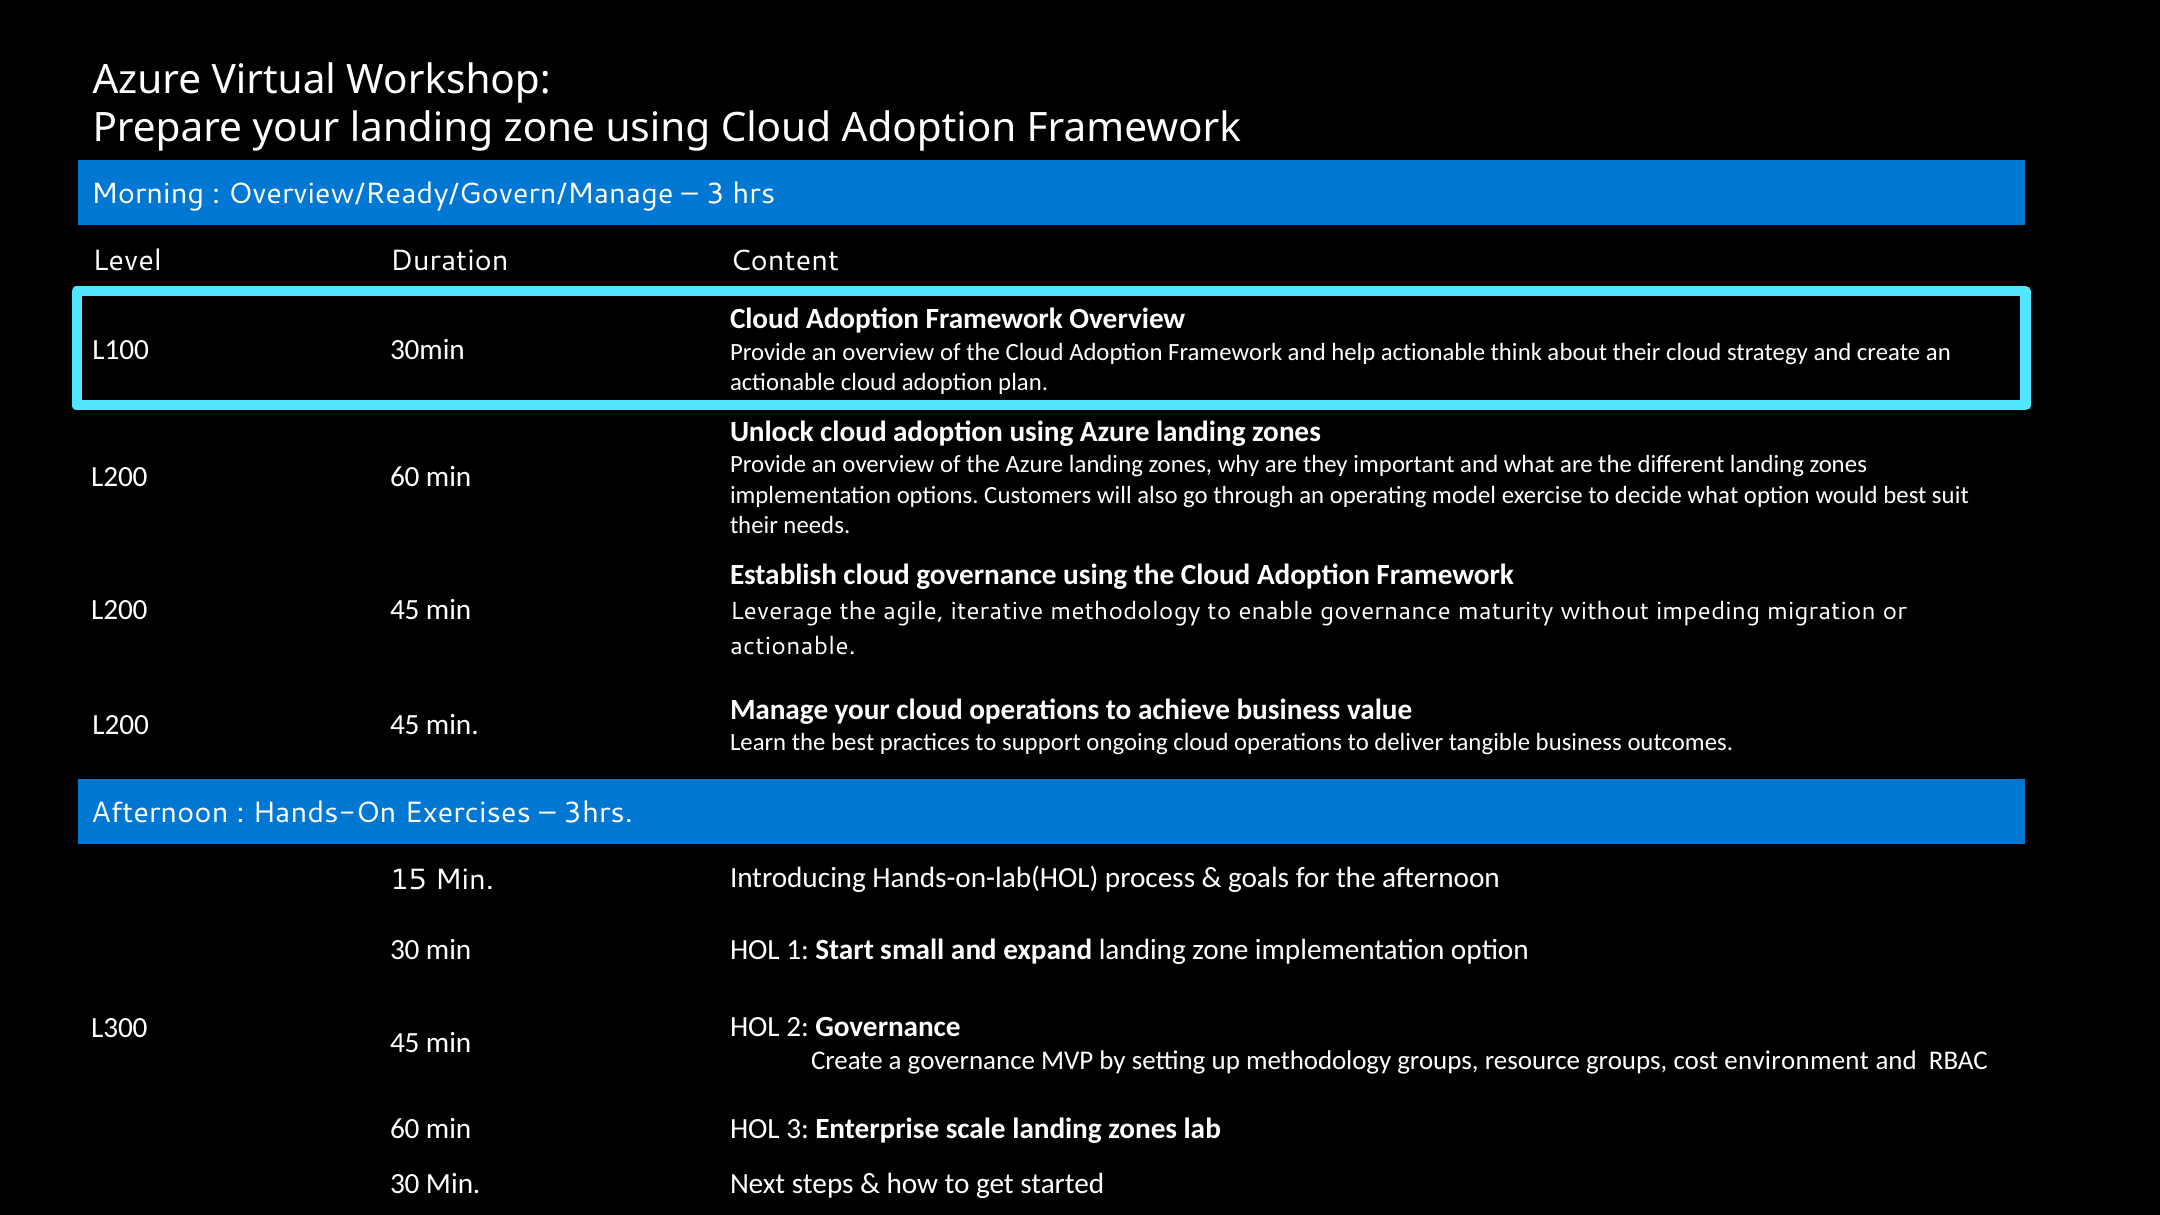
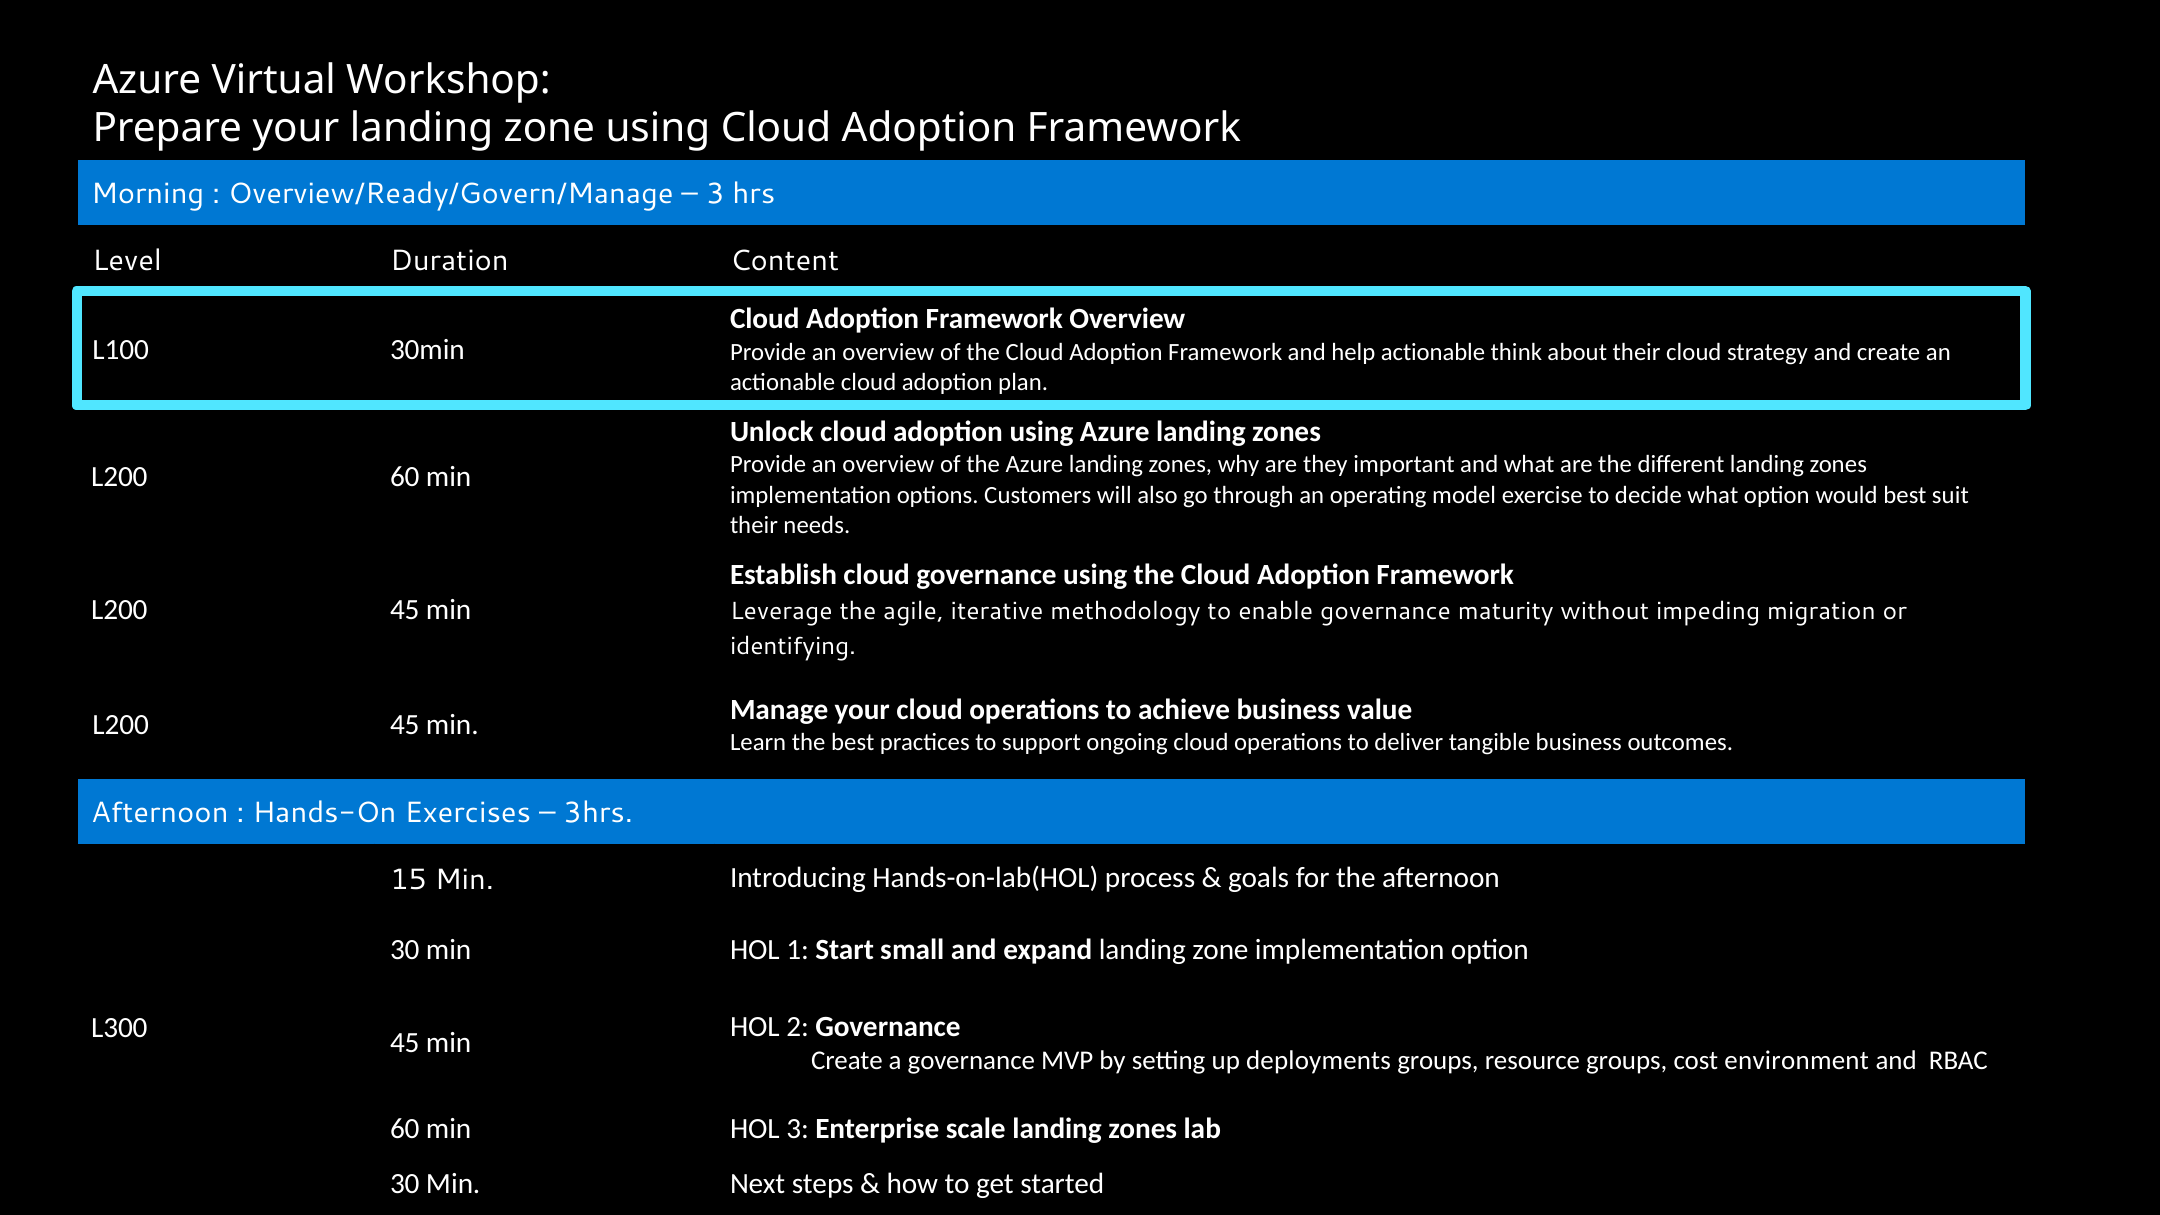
actionable: actionable -> identifying (793, 647)
up methodology: methodology -> deployments (1319, 1061)
